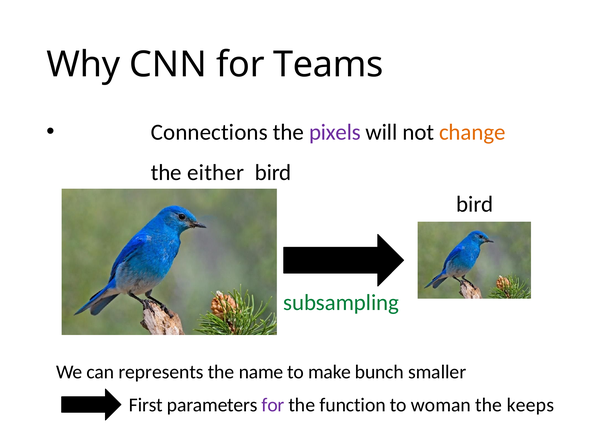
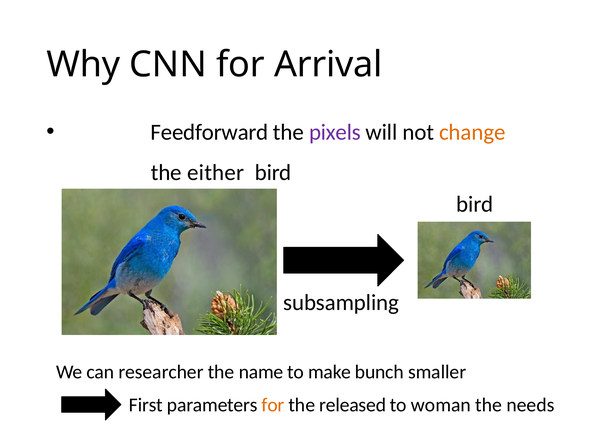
Teams: Teams -> Arrival (328, 64)
Connections: Connections -> Feedforward (209, 132)
subsampling colour: green -> black (341, 302)
represents: represents -> researcher (161, 372)
for colour: purple -> orange (273, 405)
function: function -> released (353, 405)
keeps: keeps -> needs (530, 405)
